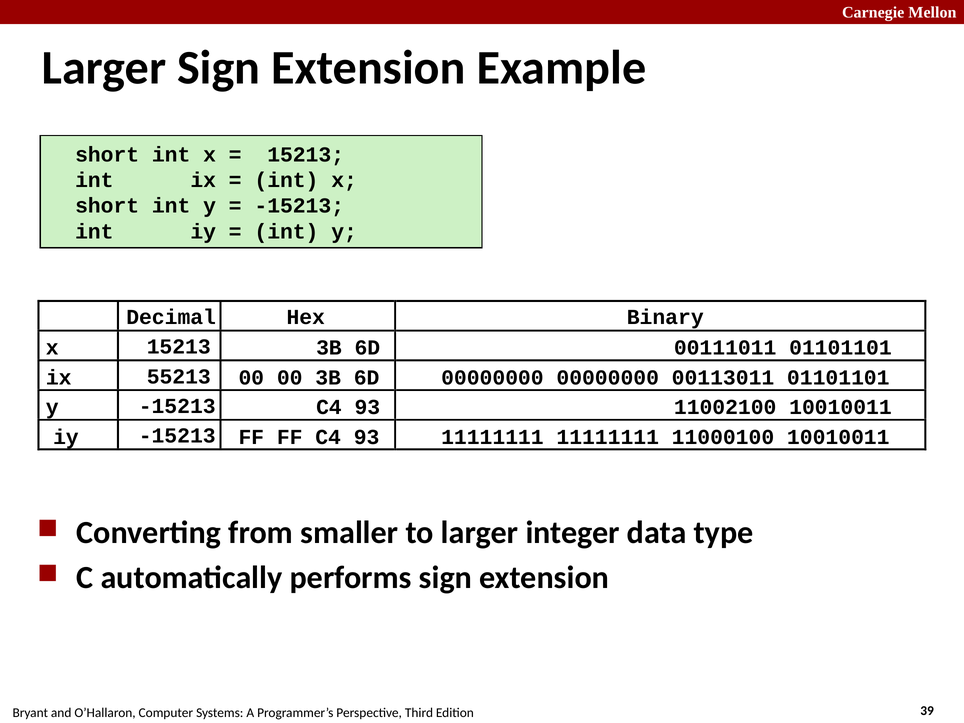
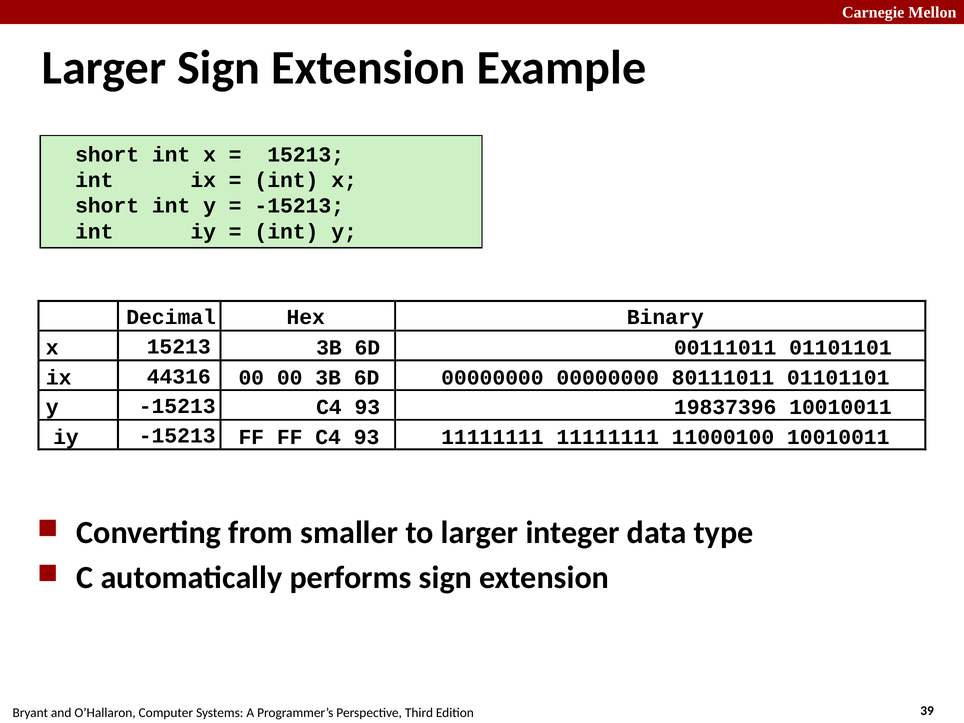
55213: 55213 -> 44316 (179, 377)
00113011: 00113011 -> 80111011 (723, 378)
11002100: 11002100 -> 19837396 (725, 407)
